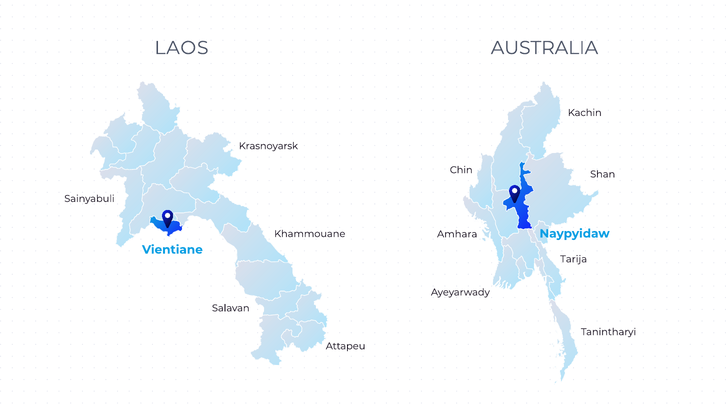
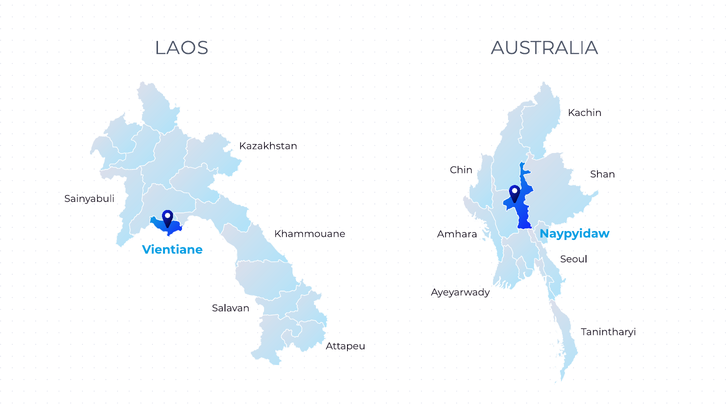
Krasnoyarsk: Krasnoyarsk -> Kazakhstan (268, 146)
Tarija: Tarija -> Seoul (574, 259)
